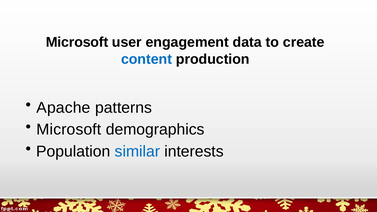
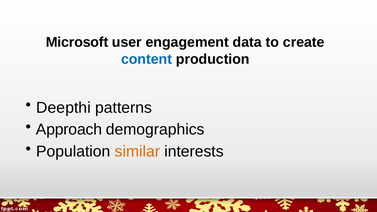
Apache: Apache -> Deepthi (64, 108)
Microsoft: Microsoft -> Approach (69, 130)
similar colour: blue -> orange (137, 152)
